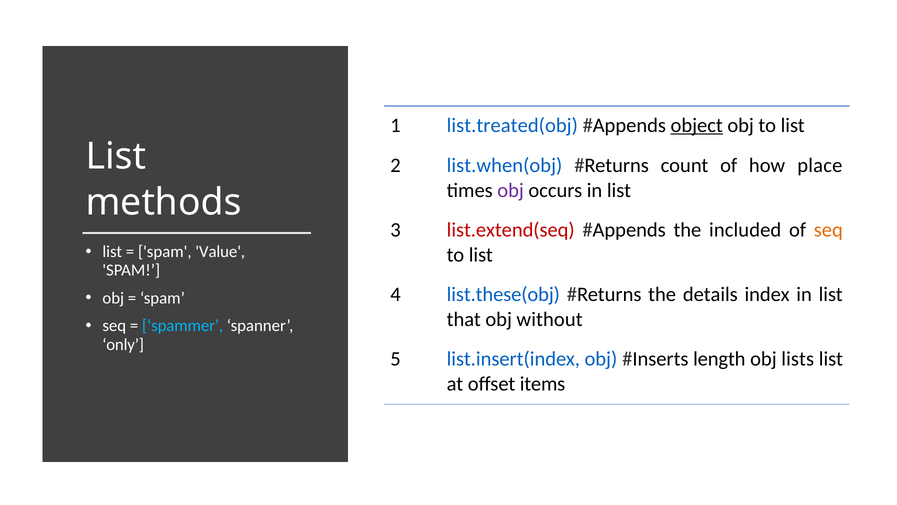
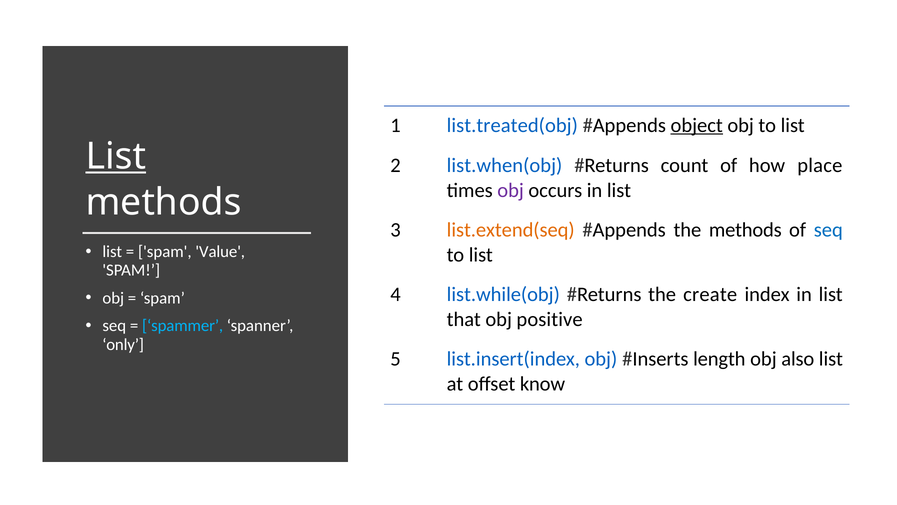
List underline: none -> present (116, 156)
list.extend(seq colour: red -> orange (511, 230)
the included: included -> methods (745, 230)
seq colour: orange -> blue (828, 230)
list.these(obj: list.these(obj -> list.while(obj (503, 294)
details: details -> create (710, 294)
without: without -> positive (550, 319)
lists: lists -> also (798, 359)
items: items -> know (543, 384)
